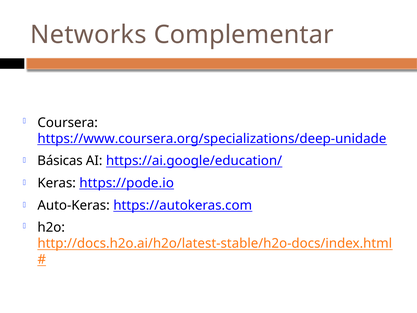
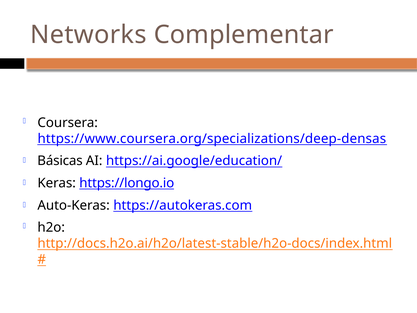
https://www.coursera.org/specializations/deep-unidade: https://www.coursera.org/specializations/deep-unidade -> https://www.coursera.org/specializations/deep-densas (212, 139)
https://pode.io: https://pode.io -> https://longo.io (127, 183)
